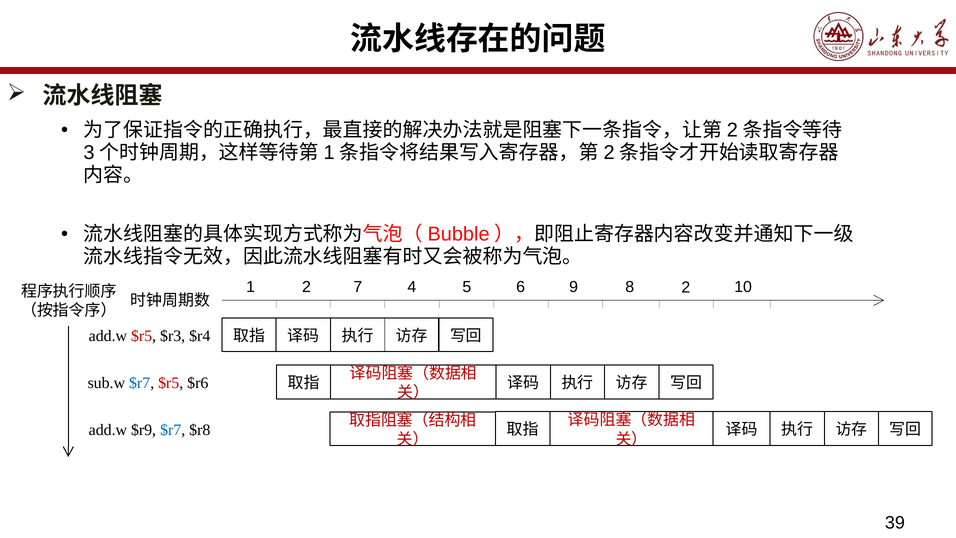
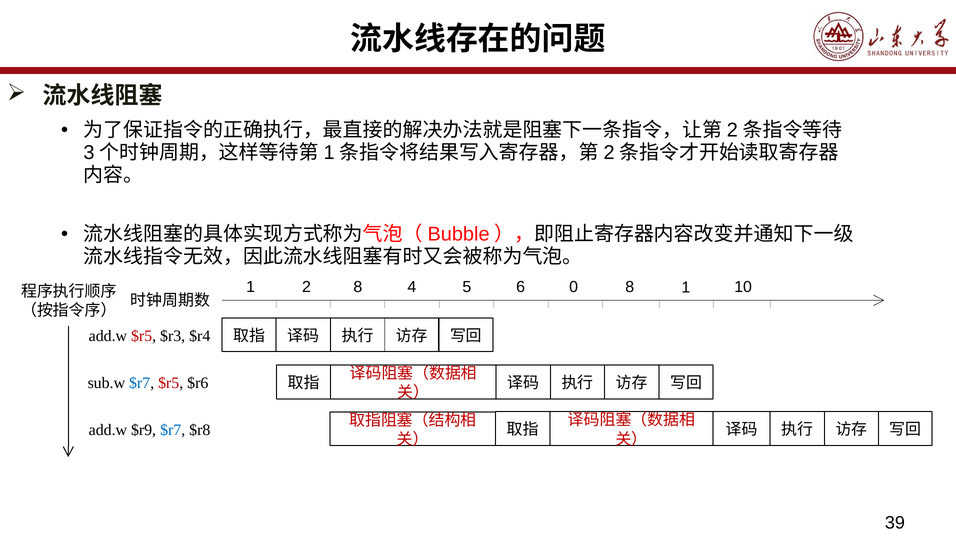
2 7: 7 -> 8 (358, 287)
9: 9 -> 0 (574, 287)
8 2: 2 -> 1 (686, 287)
